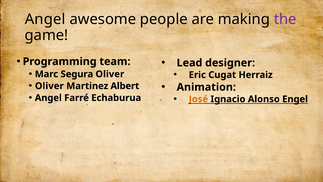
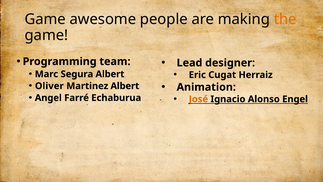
Angel: Angel -> Game (45, 19)
the colour: purple -> orange (285, 19)
Segura Oliver: Oliver -> Albert (110, 74)
